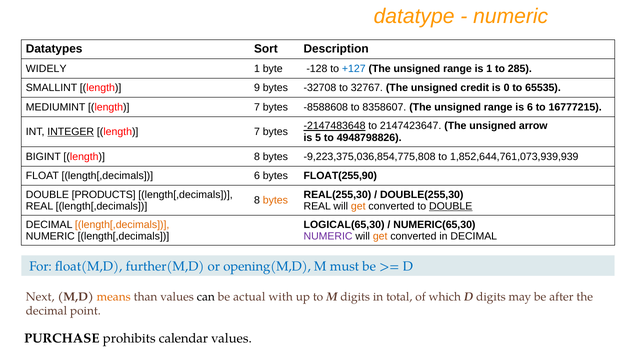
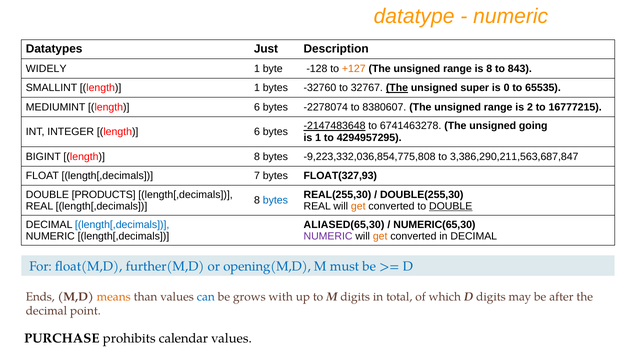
Sort: Sort -> Just (266, 49)
+127 colour: blue -> orange (354, 69)
is 1: 1 -> 8 (489, 69)
285: 285 -> 843 (520, 69)
length 9: 9 -> 1 (257, 88)
-32708: -32708 -> -32760 (320, 88)
The underline: none -> present (397, 88)
credit: credit -> super (475, 88)
MEDIUMINT length 7: 7 -> 6 (257, 107)
-8588608: -8588608 -> -2278074 (326, 107)
8358607: 8358607 -> 8380607 (384, 107)
is 6: 6 -> 2 (530, 107)
2147423647: 2147423647 -> 6741463278 (411, 126)
arrow: arrow -> going (533, 126)
INTEGER underline: present -> none (71, 132)
7: 7 -> 6 (257, 132)
is 5: 5 -> 1 (318, 138)
4948798826: 4948798826 -> 4294957295 (369, 138)
-9,223,375,036,854,775,808: -9,223,375,036,854,775,808 -> -9,223,332,036,854,775,808 (370, 156)
1,852,644,761,073,939,939: 1,852,644,761,073,939,939 -> 3,386,290,211,563,687,847 (514, 156)
length[,decimals 6: 6 -> 7 (257, 176)
FLOAT(255,90: FLOAT(255,90 -> FLOAT(327,93 (340, 176)
bytes colour: orange -> blue (275, 200)
length[,decimals colour: orange -> blue (122, 224)
LOGICAL(65,30: LOGICAL(65,30 -> ALIASED(65,30 (344, 224)
Next: Next -> Ends (40, 296)
can colour: black -> blue (206, 296)
actual: actual -> grows (249, 296)
